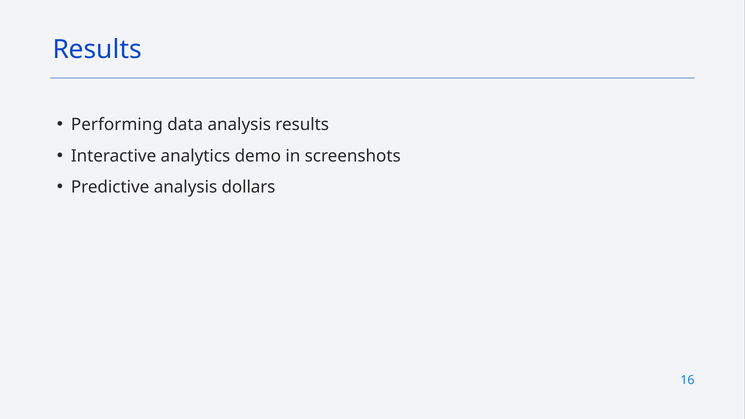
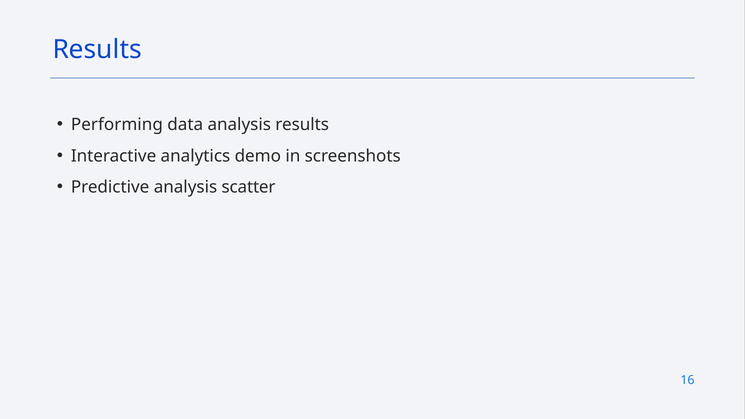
dollars: dollars -> scatter (249, 187)
